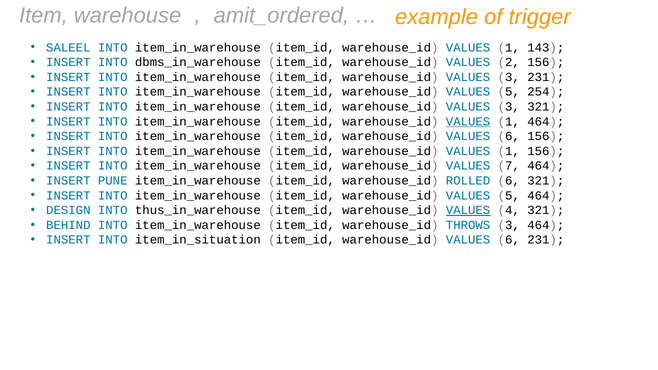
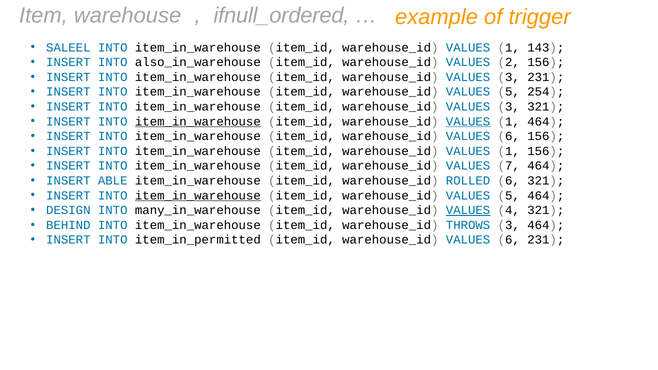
amit_ordered: amit_ordered -> ifnull_ordered (282, 16)
dbms_in_warehouse: dbms_in_warehouse -> also_in_warehouse (198, 62)
item_in_warehouse underline: none -> present (198, 122)
PUNE: PUNE -> ABLE (113, 181)
item_in_warehouse underline: none -> present (198, 196)
thus_in_warehouse: thus_in_warehouse -> many_in_warehouse (198, 210)
item_in_situation: item_in_situation -> item_in_permitted (198, 240)
